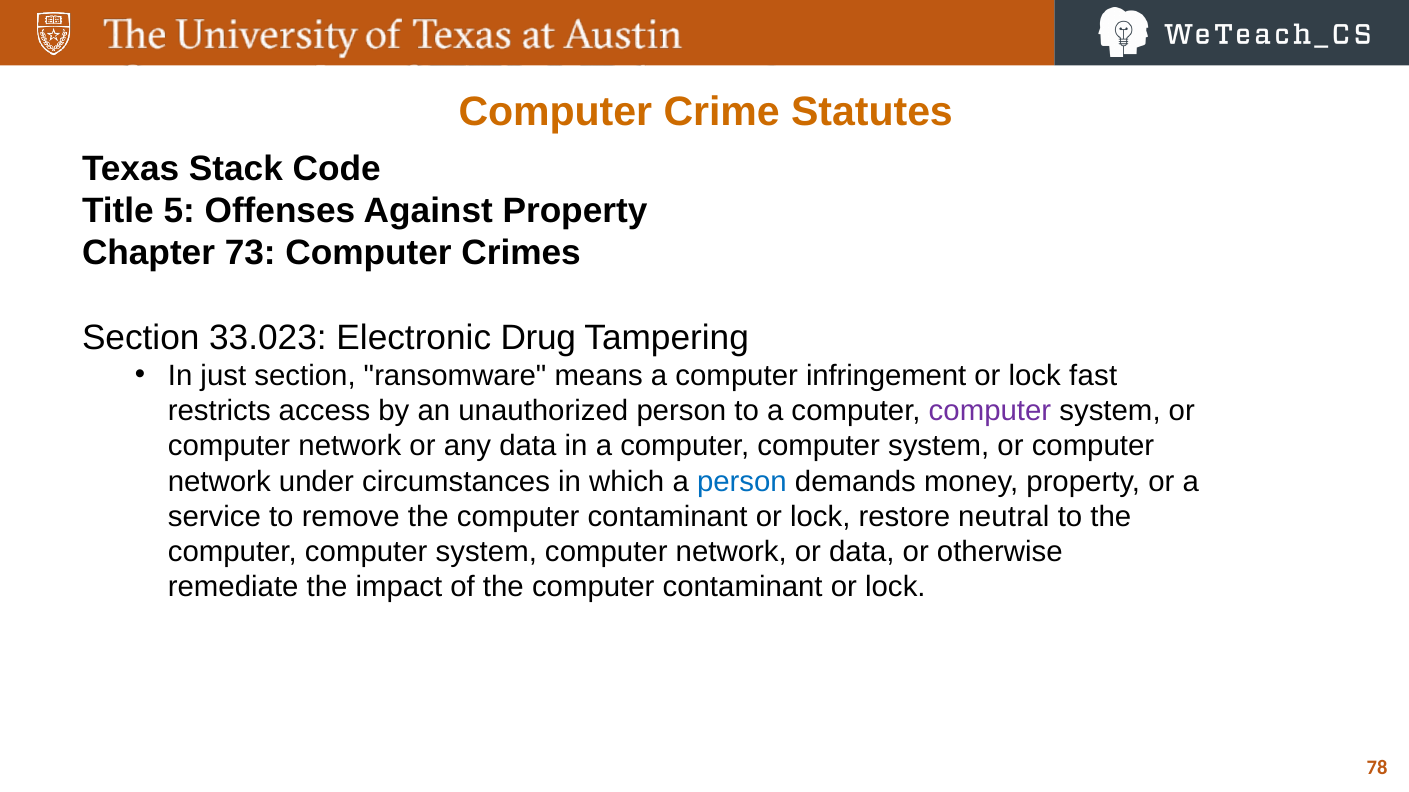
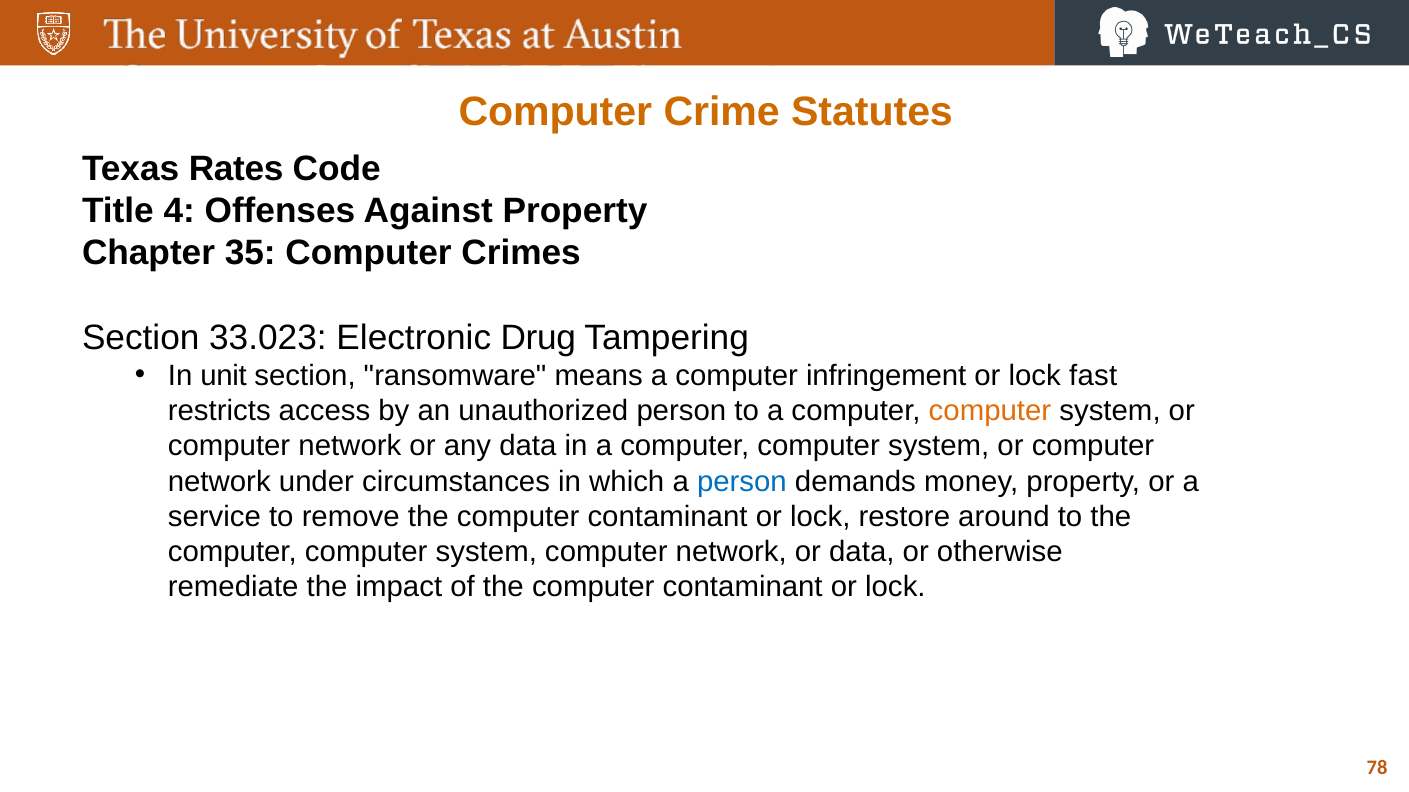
Stack: Stack -> Rates (236, 169)
5: 5 -> 4 (179, 211)
73: 73 -> 35 (250, 253)
just: just -> unit (224, 376)
computer colour: purple -> orange (990, 411)
neutral: neutral -> around (1004, 517)
